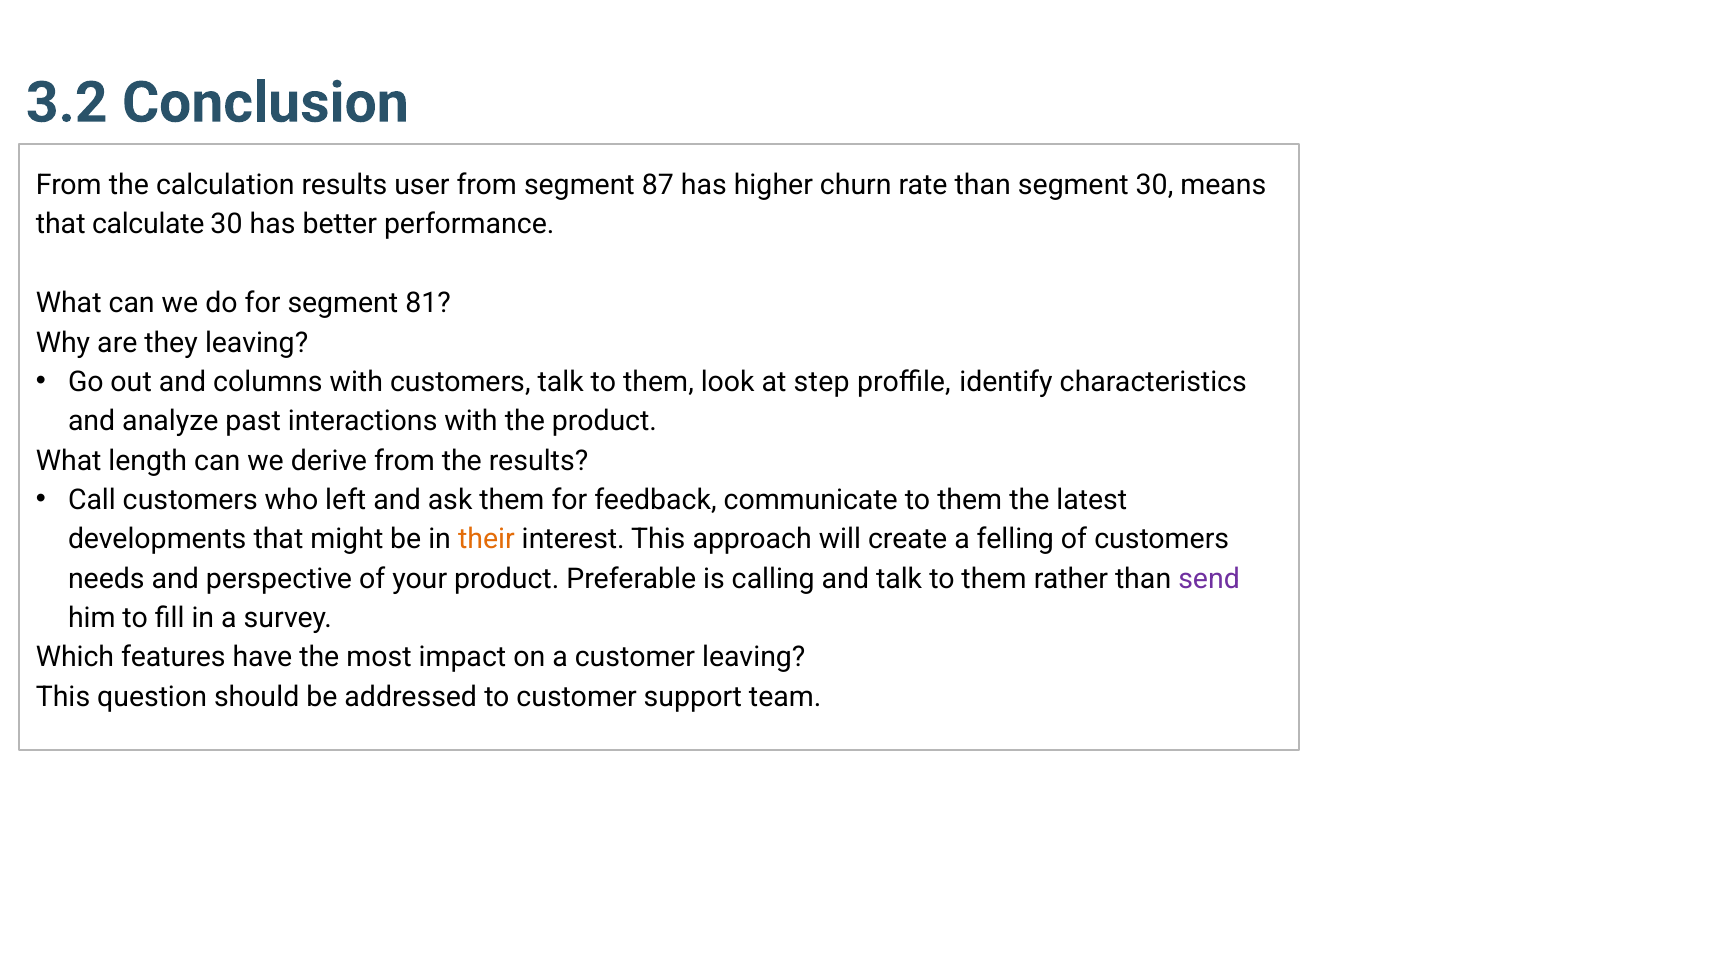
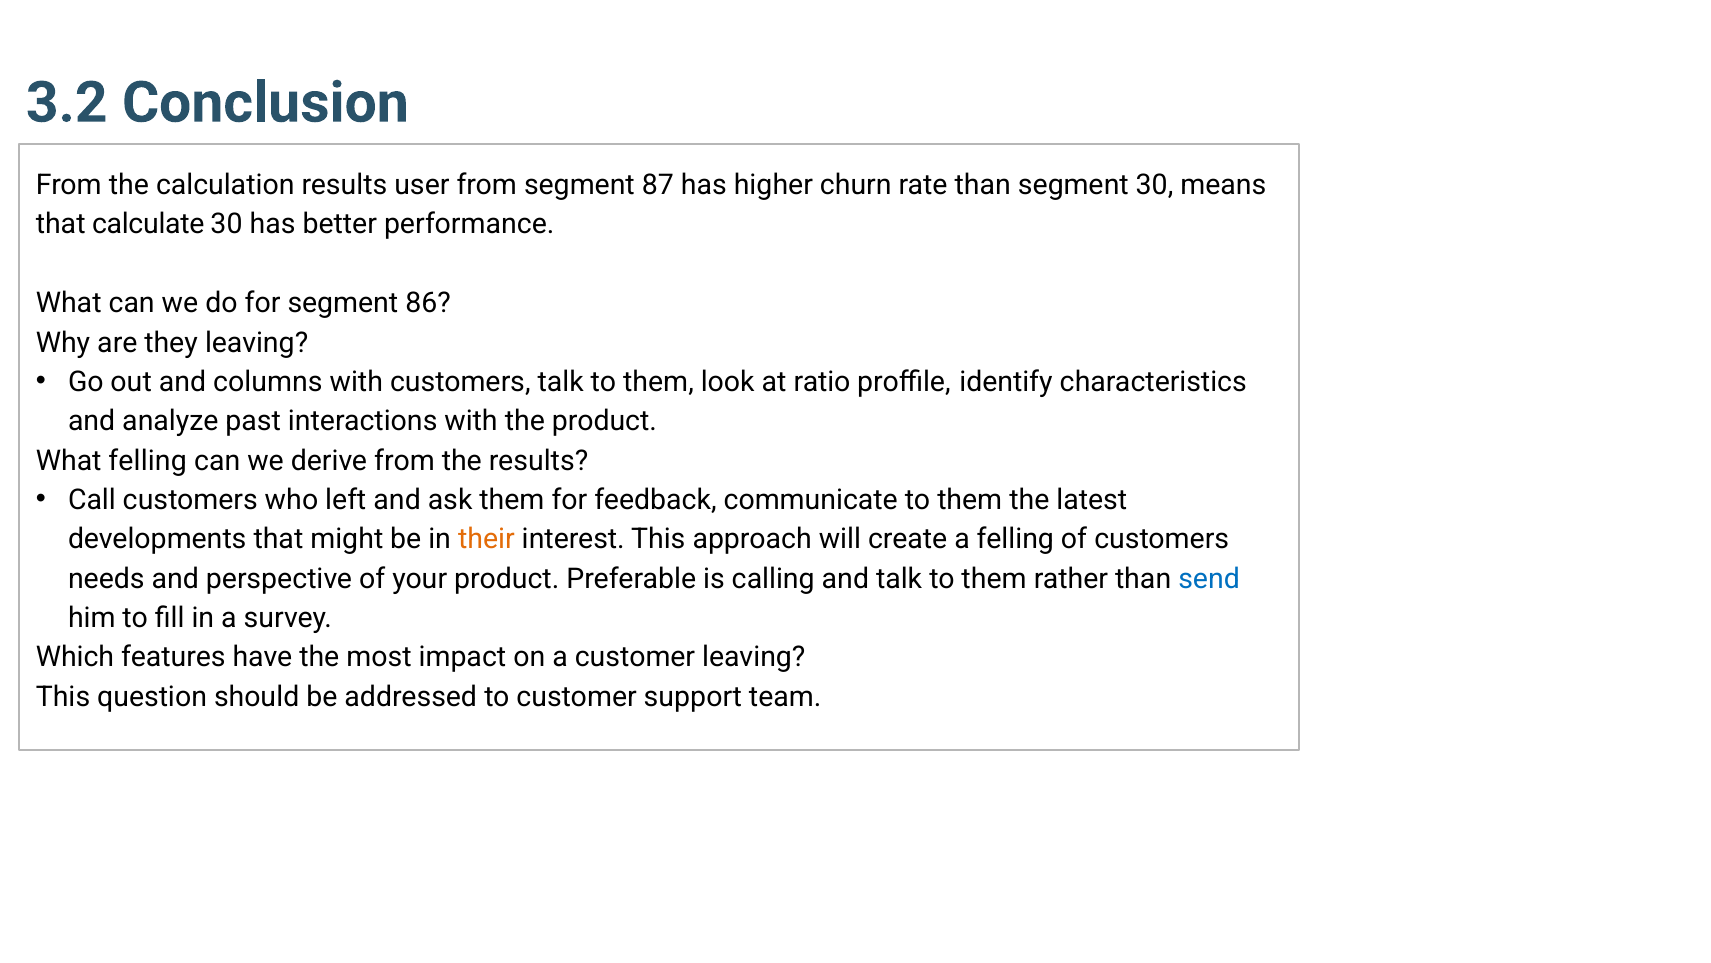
81: 81 -> 86 (428, 303)
step: step -> ratio (822, 382)
What length: length -> felling (148, 460)
send colour: purple -> blue (1209, 578)
